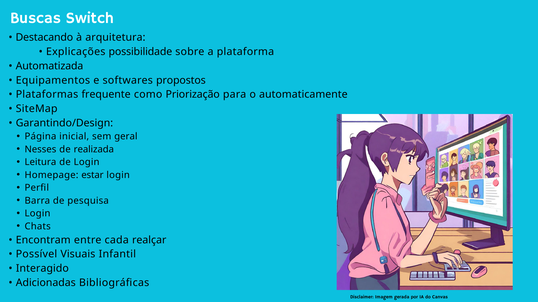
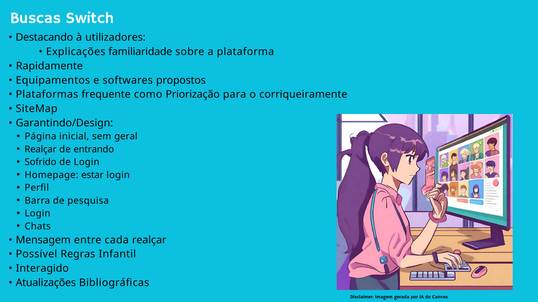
arquitetura: arquitetura -> utilizadores (115, 38)
possibilidade: possibilidade -> familiaridade (140, 52)
Automatizada: Automatizada -> Rapidamente (49, 66)
automaticamente: automaticamente -> corriqueiramente (303, 95)
Nesses: Nesses -> Realçar (41, 150)
realizada: realizada -> entrando (94, 150)
Leitura: Leitura -> Sofrido (41, 162)
Encontram: Encontram -> Mensagem (43, 240)
Visuais: Visuais -> Regras (78, 255)
Adicionadas: Adicionadas -> Atualizações (46, 283)
